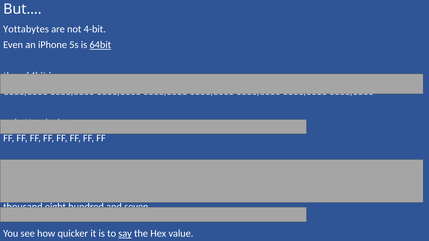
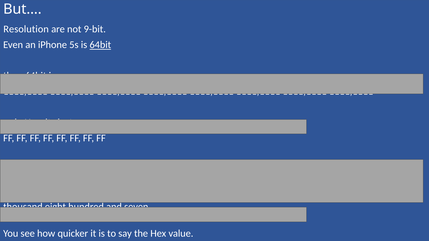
Yottabytes: Yottabytes -> Resolution (26, 29)
4-bit: 4-bit -> 9-bit (95, 29)
say underline: present -> none (125, 234)
